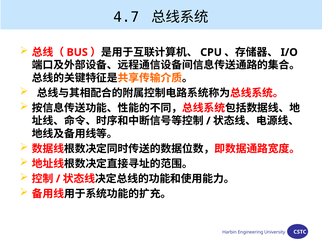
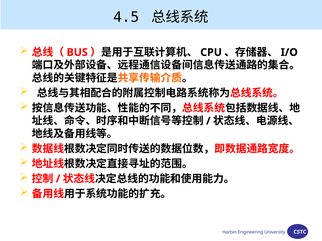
4.7: 4.7 -> 4.5 (126, 17)
